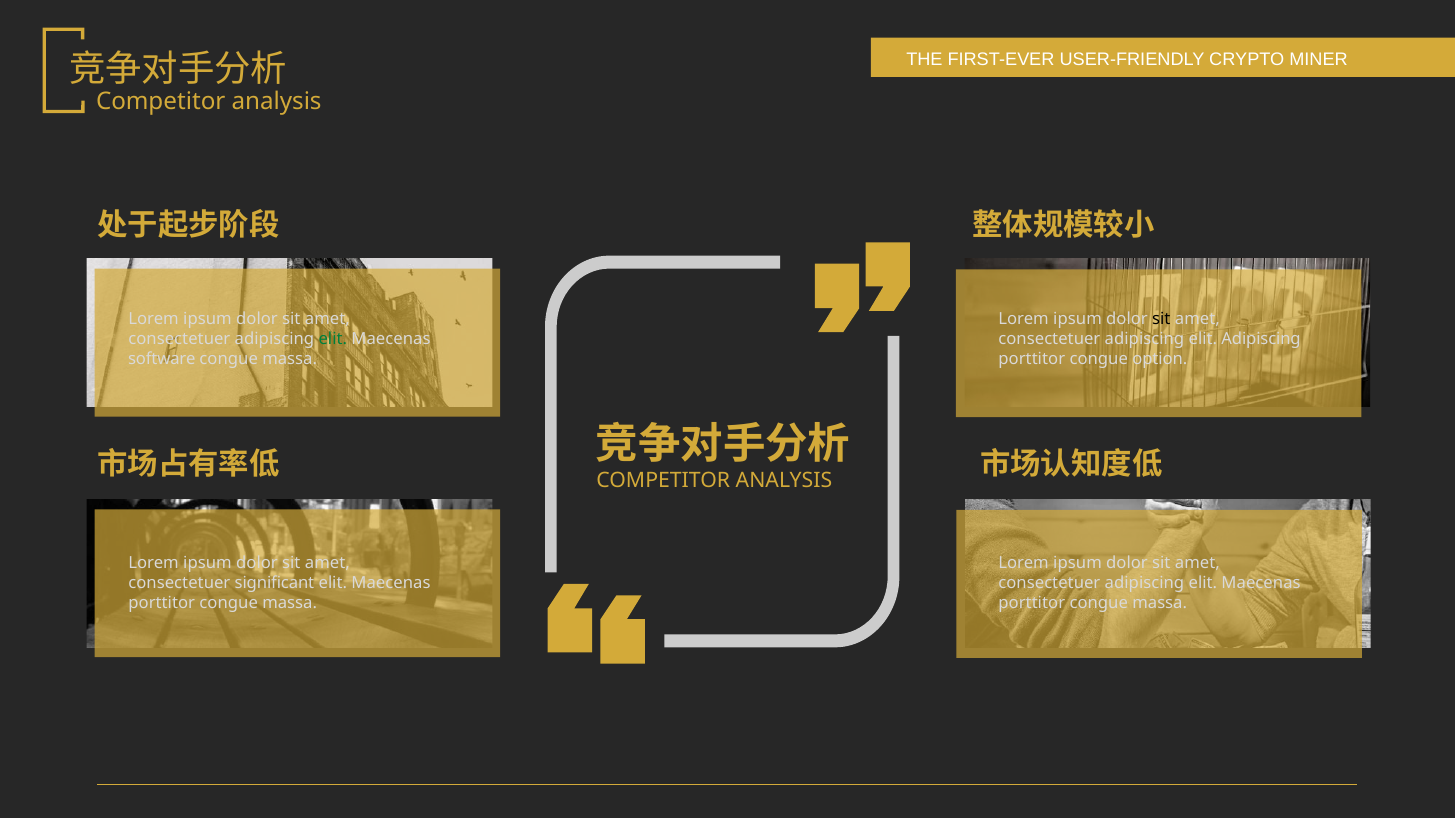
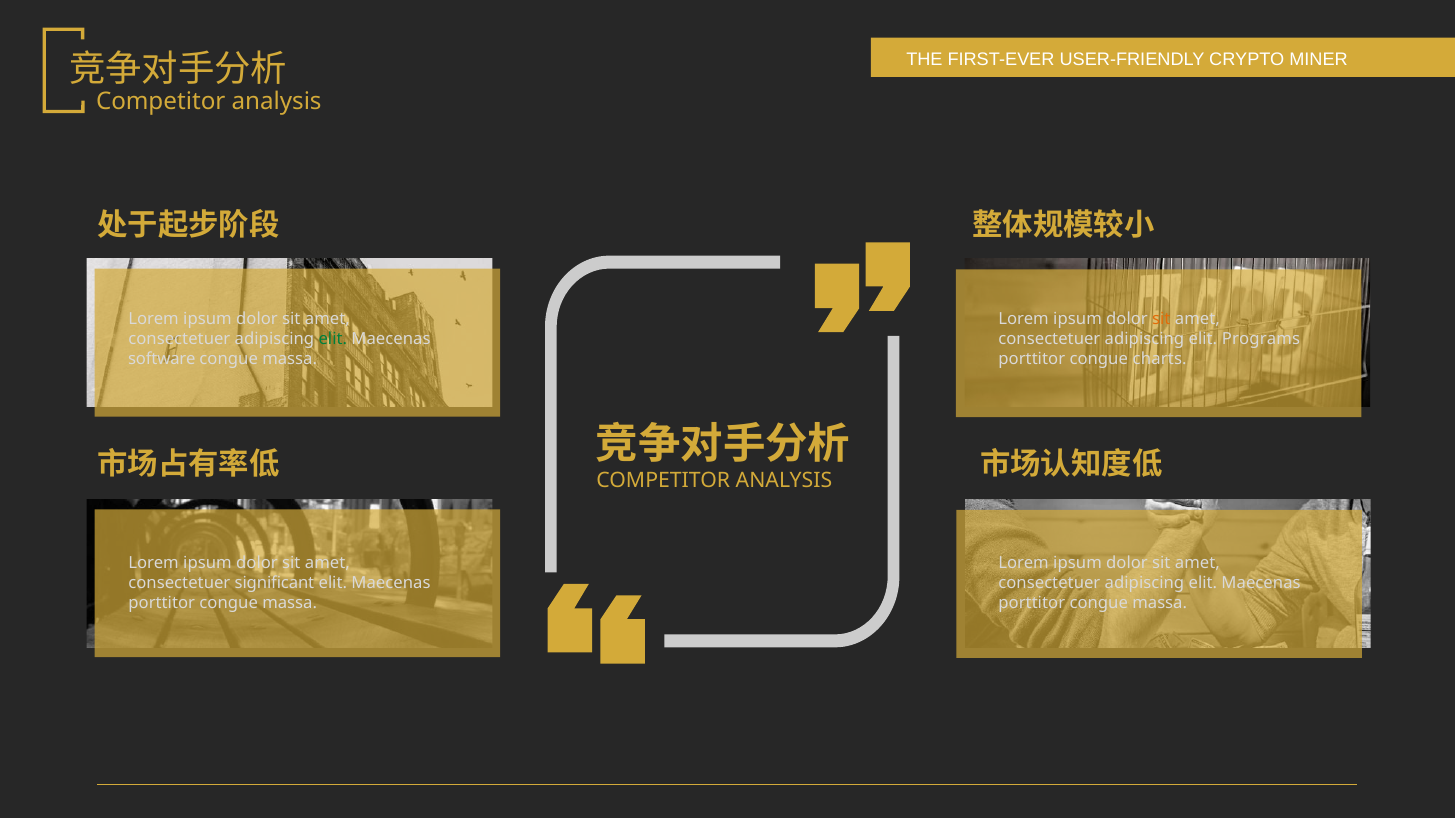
sit colour: black -> orange (1161, 319)
elit Adipiscing: Adipiscing -> Programs (1261, 339)
option: option -> charts (1160, 359)
